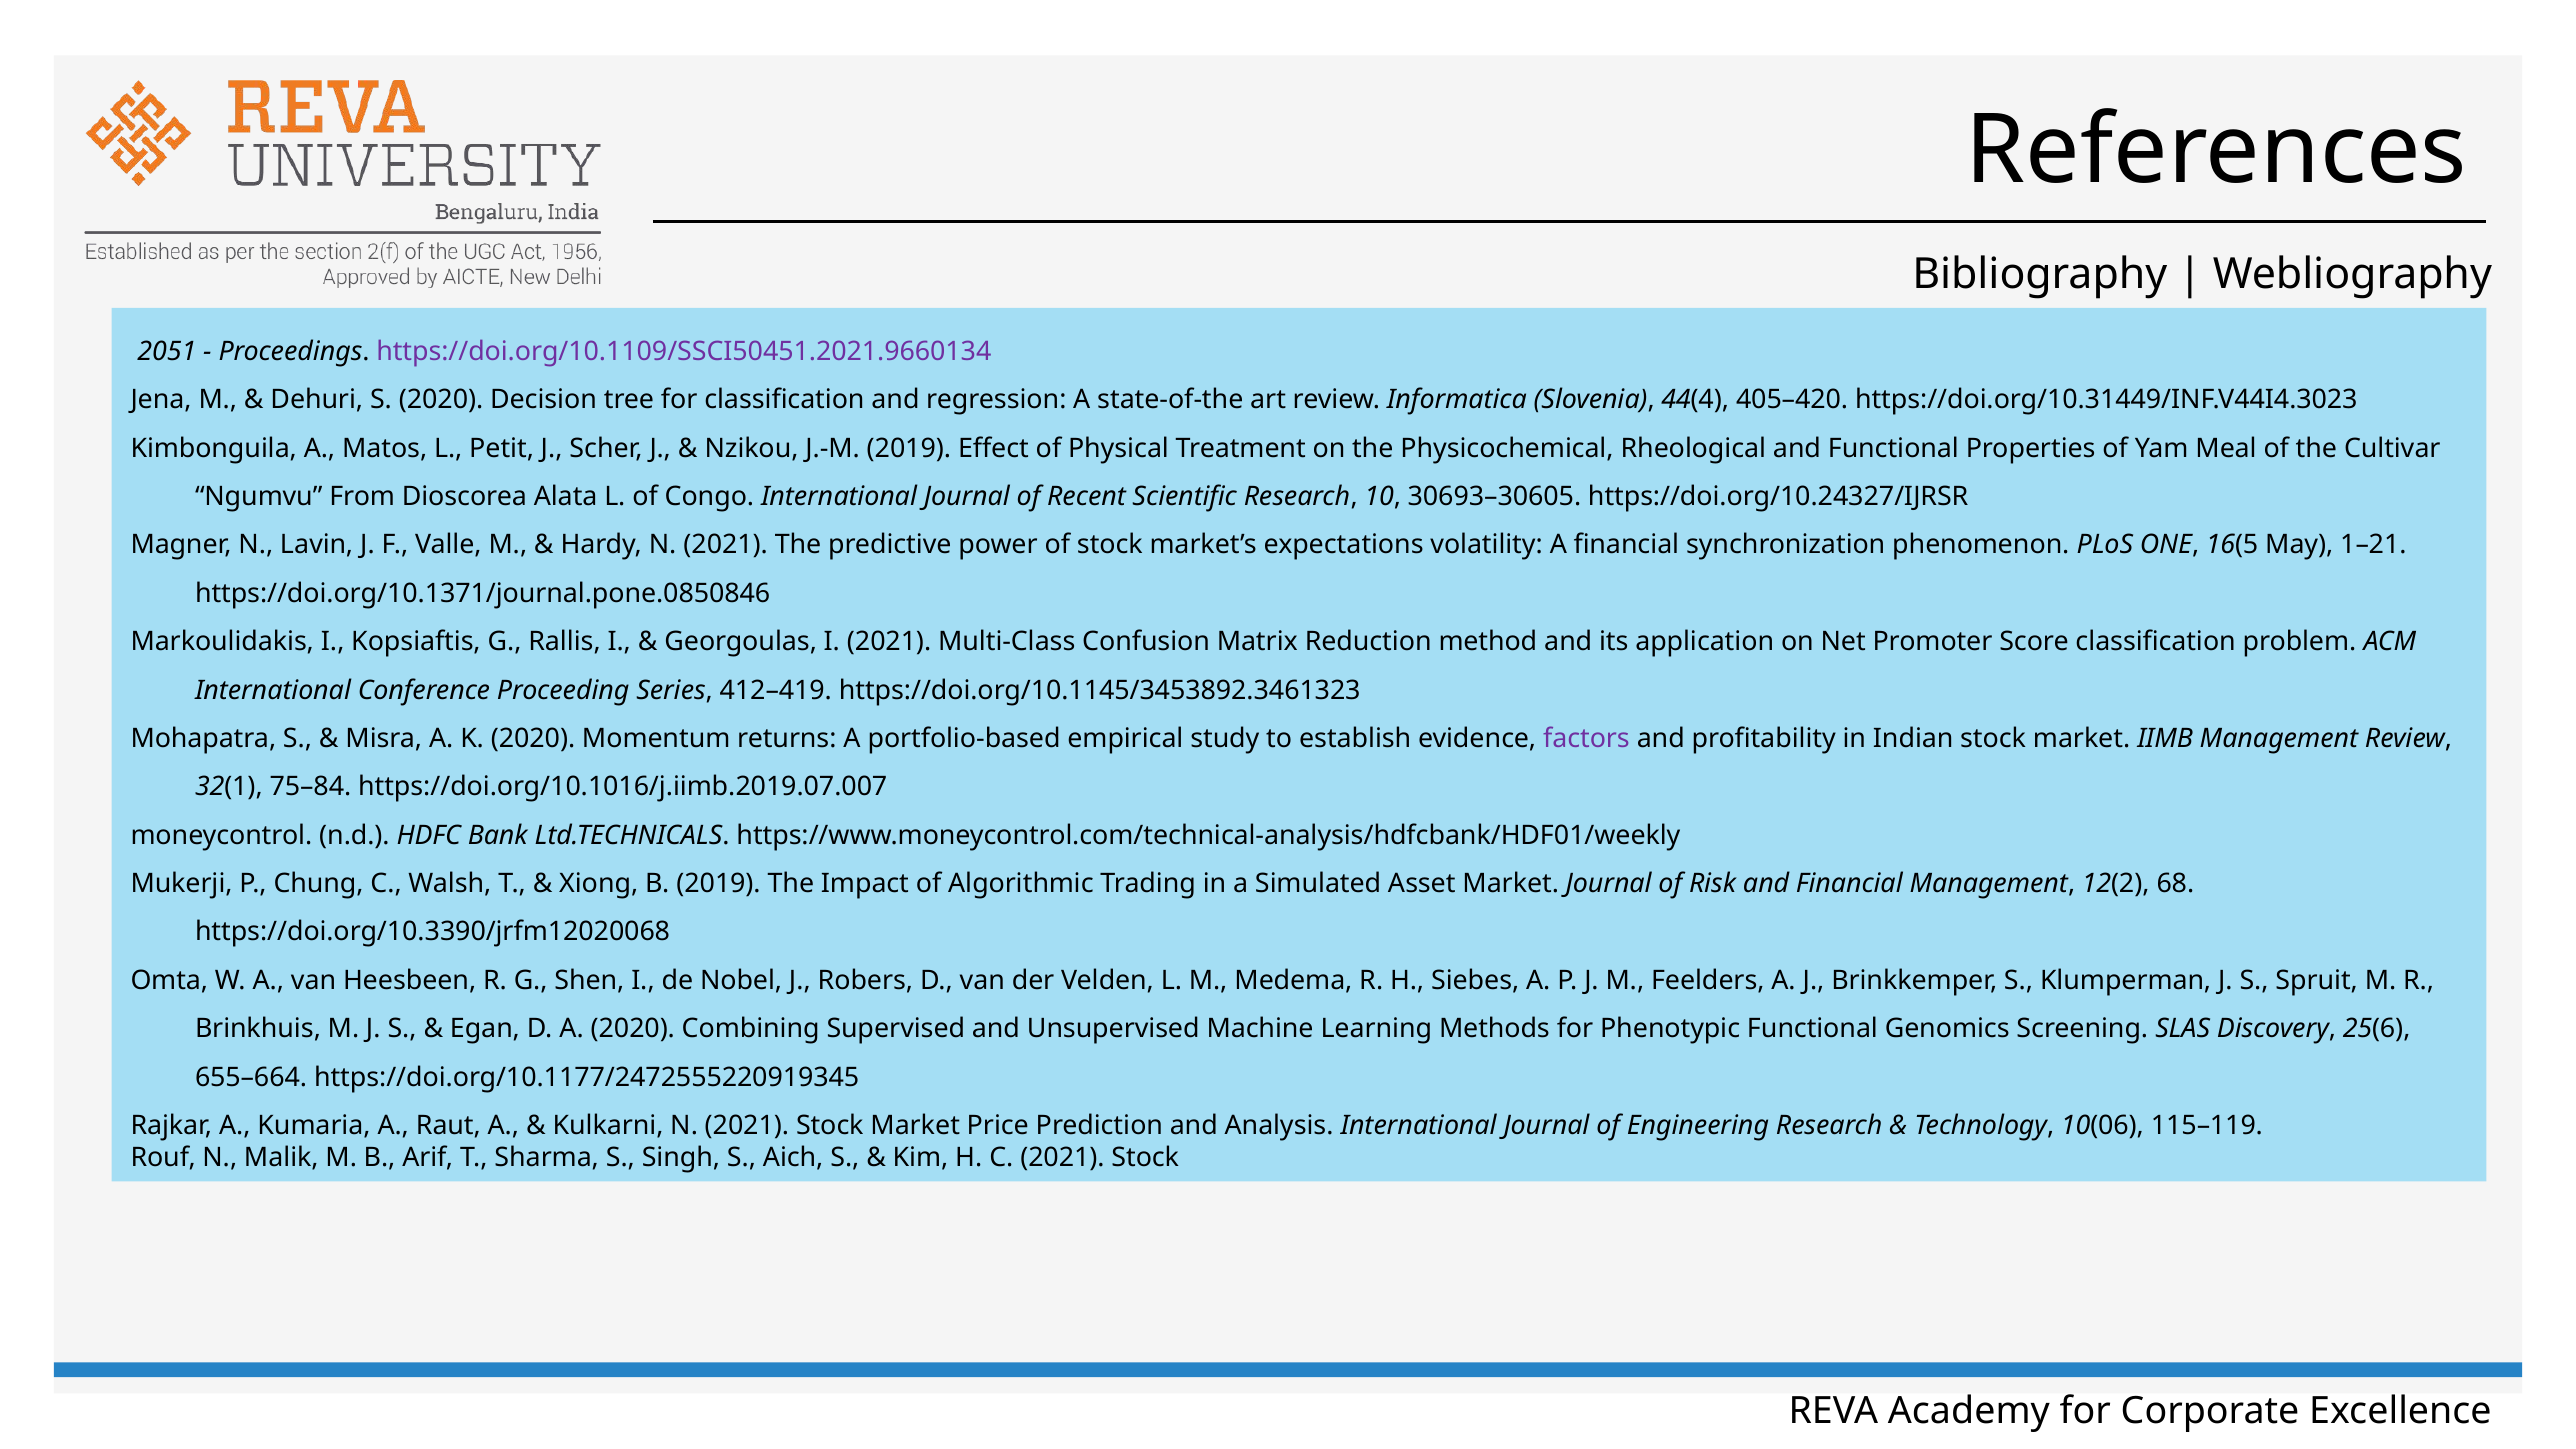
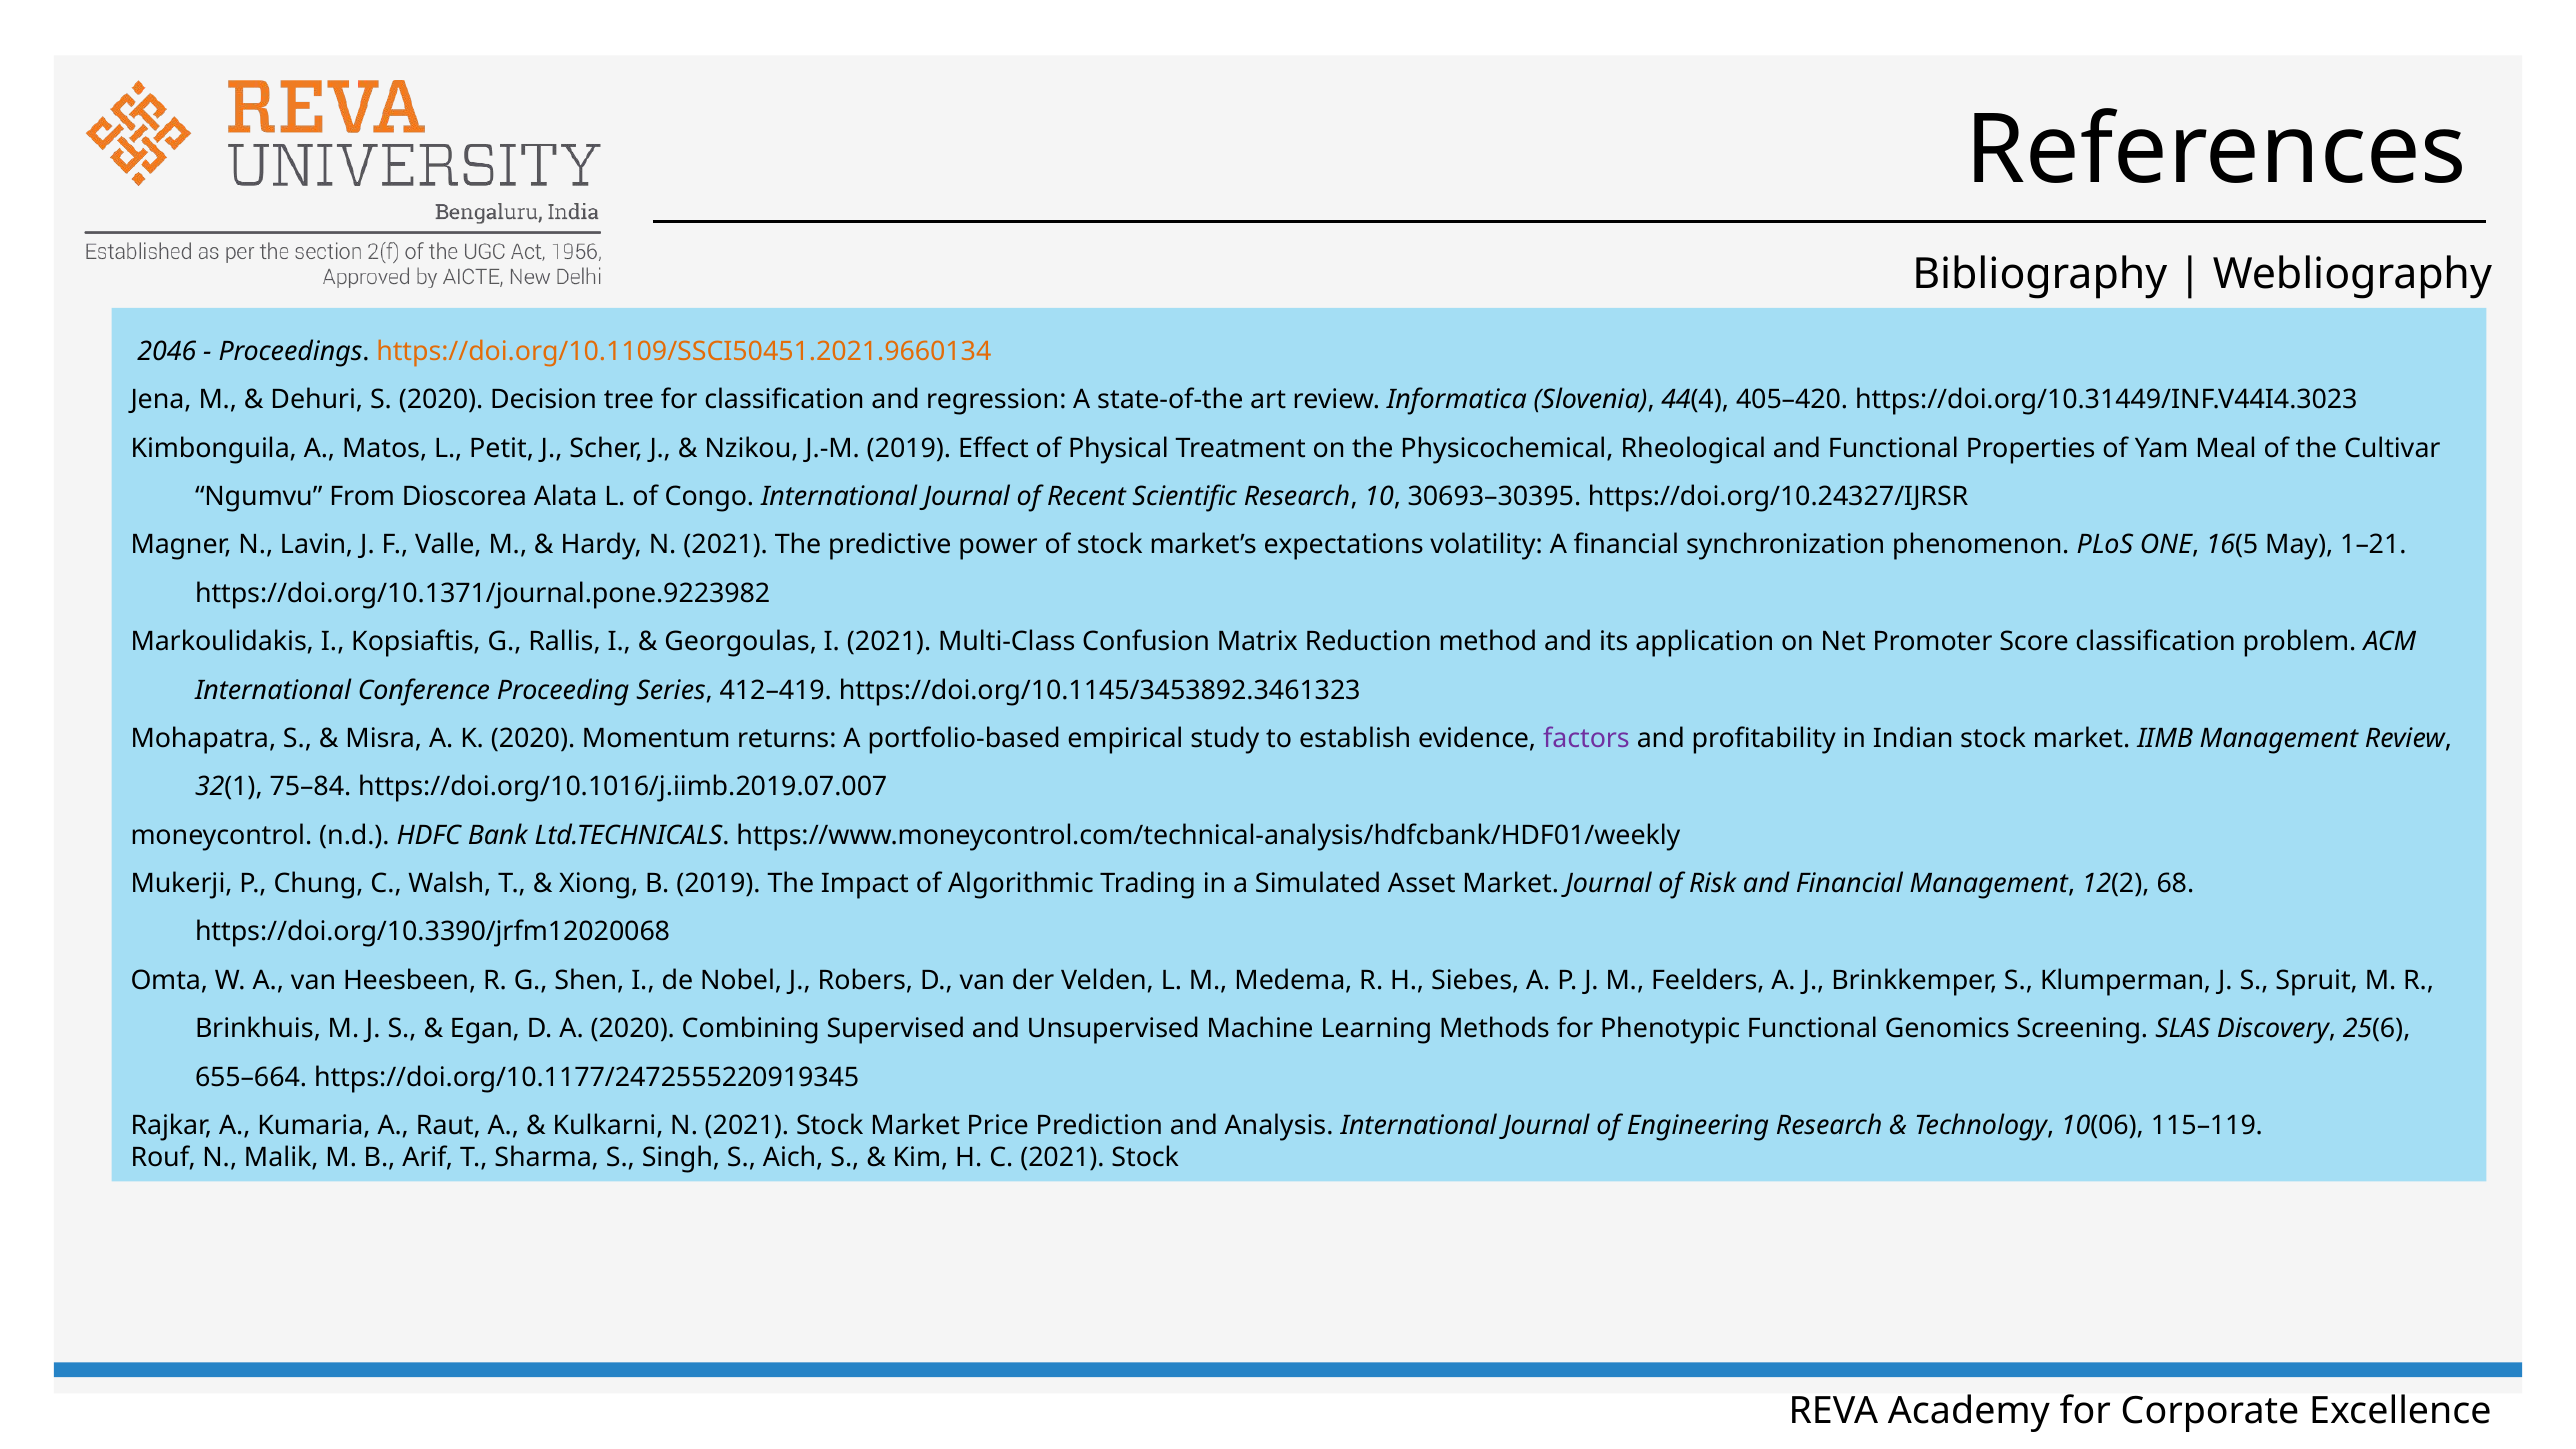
2051: 2051 -> 2046 (167, 352)
https://doi.org/10.1109/SSCI50451.2021.9660134 colour: purple -> orange (684, 352)
30693–30605: 30693–30605 -> 30693–30395 (1494, 497)
https://doi.org/10.1371/journal.pone.0850846: https://doi.org/10.1371/journal.pone.0850846 -> https://doi.org/10.1371/journal.pone.9223982 (483, 593)
